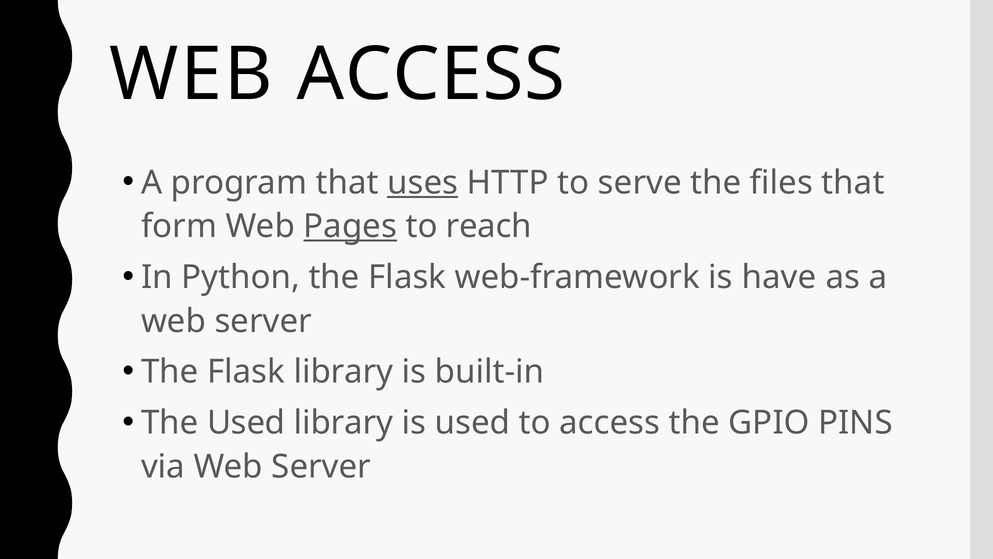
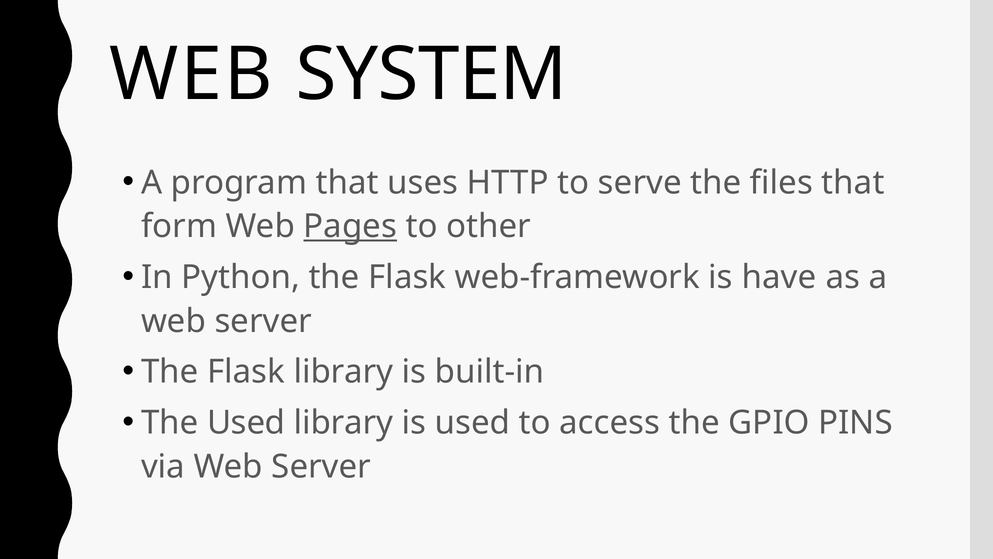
WEB ACCESS: ACCESS -> SYSTEM (432, 75)
uses underline: present -> none (423, 183)
reach: reach -> other (489, 226)
